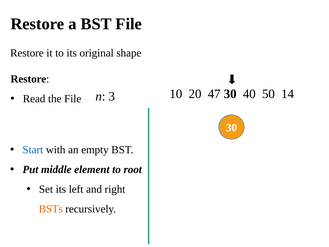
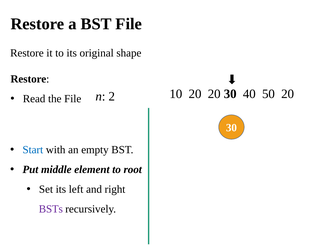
20 47: 47 -> 20 (214, 94)
50 14: 14 -> 20 (288, 94)
3: 3 -> 2 (112, 96)
BSTs colour: orange -> purple (51, 209)
